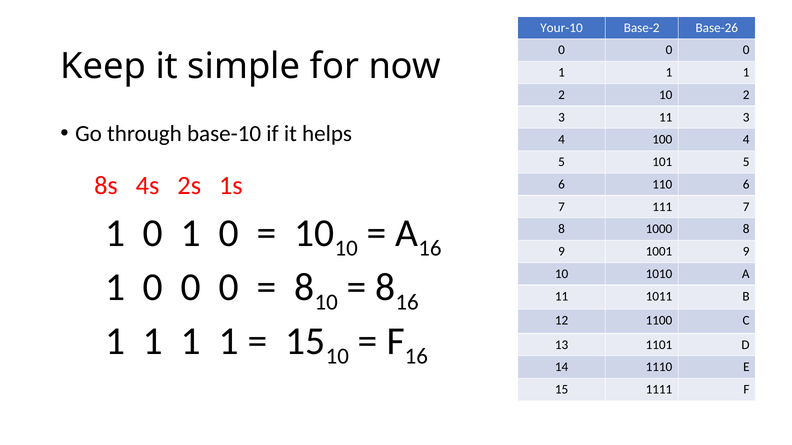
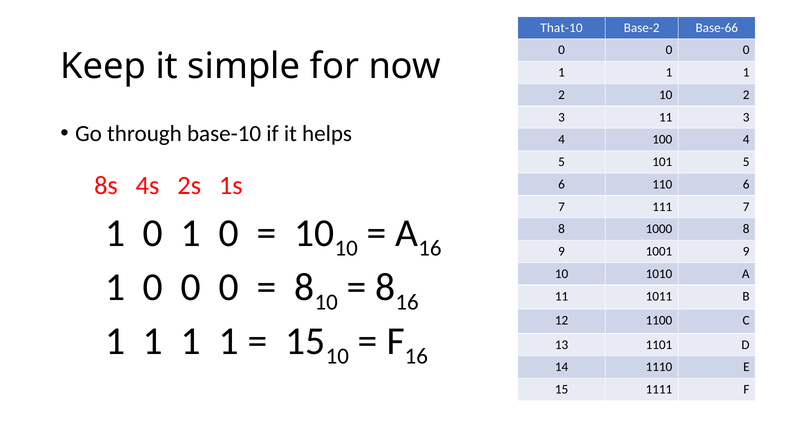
Your-10: Your-10 -> That-10 (561, 28)
Base-26: Base-26 -> Base-66 (717, 28)
